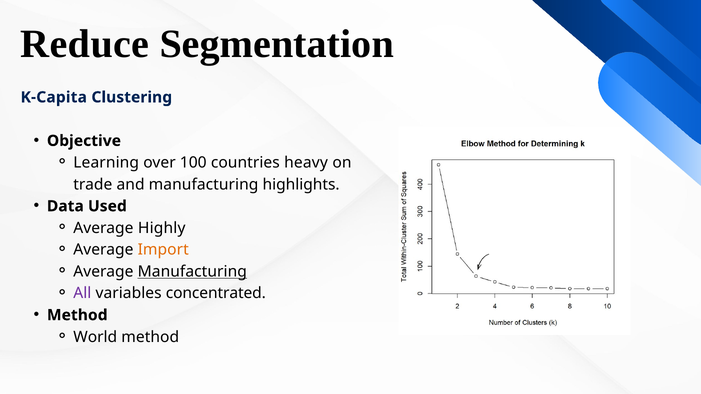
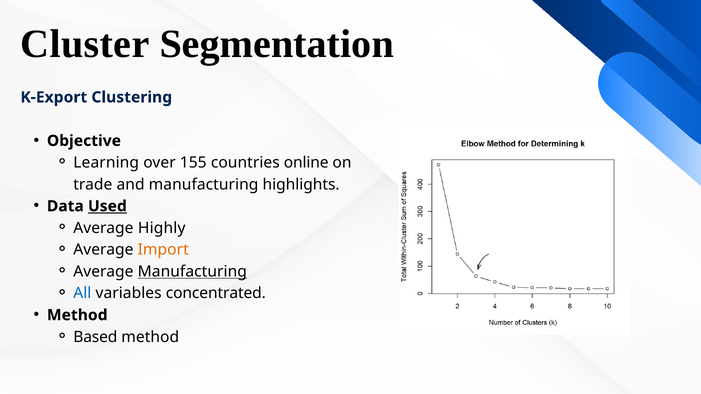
Reduce: Reduce -> Cluster (85, 44)
K-Capita: K-Capita -> K-Export (54, 97)
100: 100 -> 155 (193, 163)
heavy: heavy -> online (306, 163)
Used underline: none -> present (107, 206)
All colour: purple -> blue (82, 294)
World: World -> Based (95, 337)
